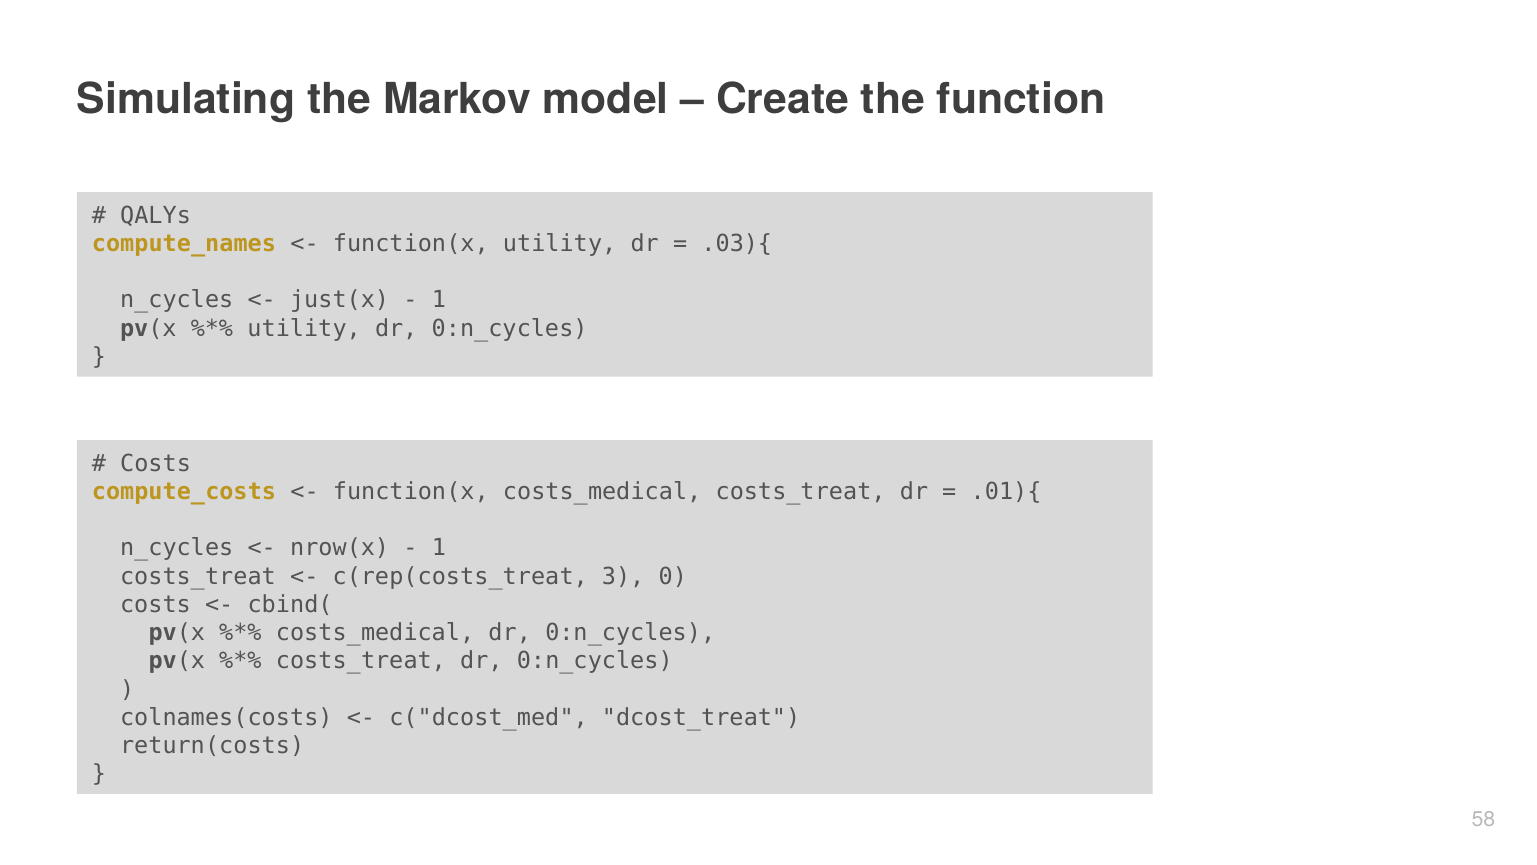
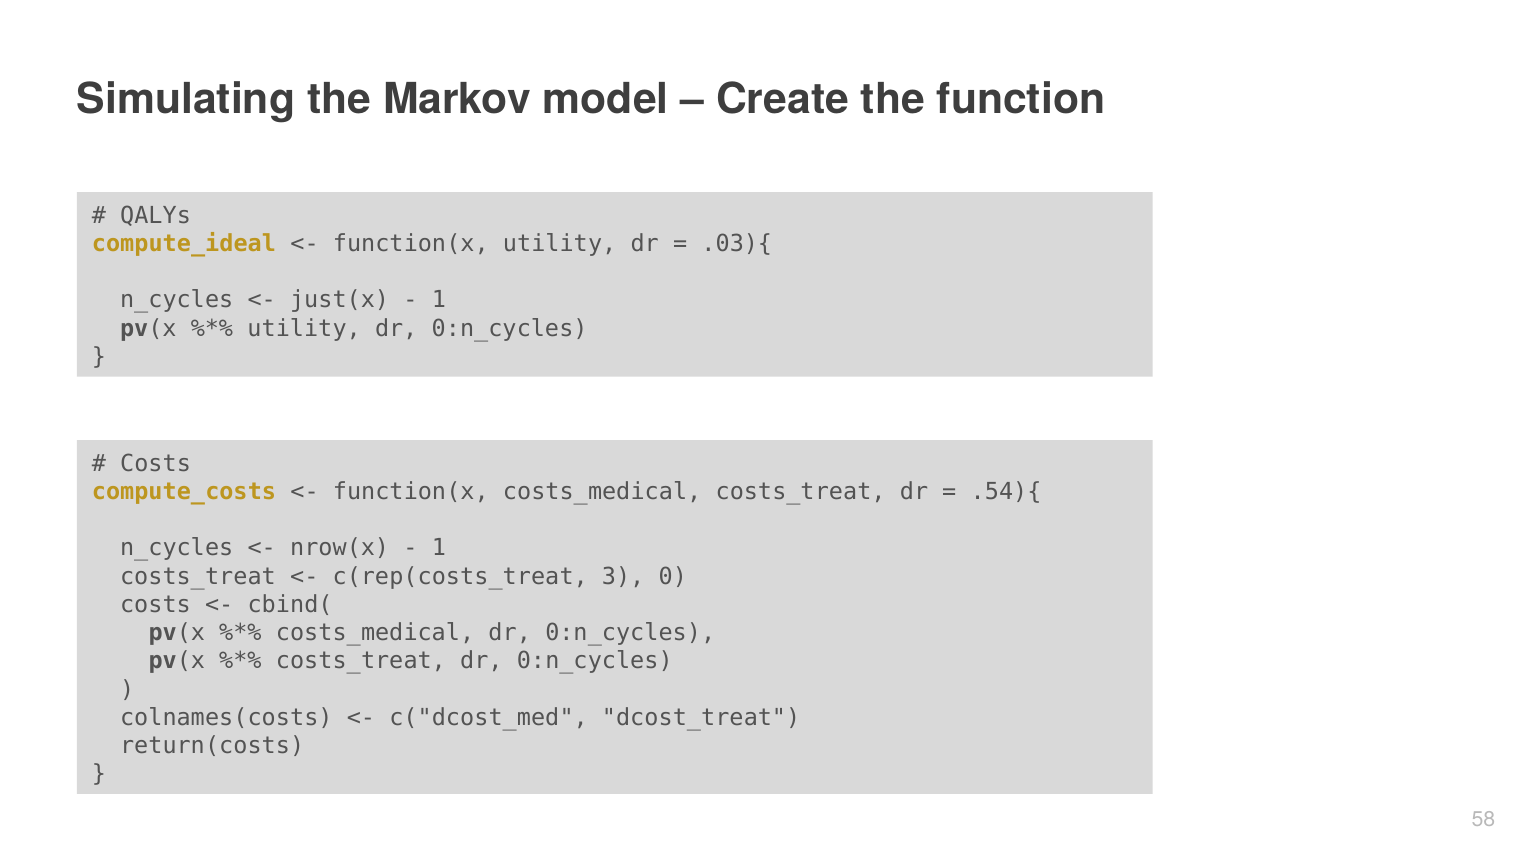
compute_names: compute_names -> compute_ideal (184, 244)
.01){: .01){ -> .54){ (1006, 492)
